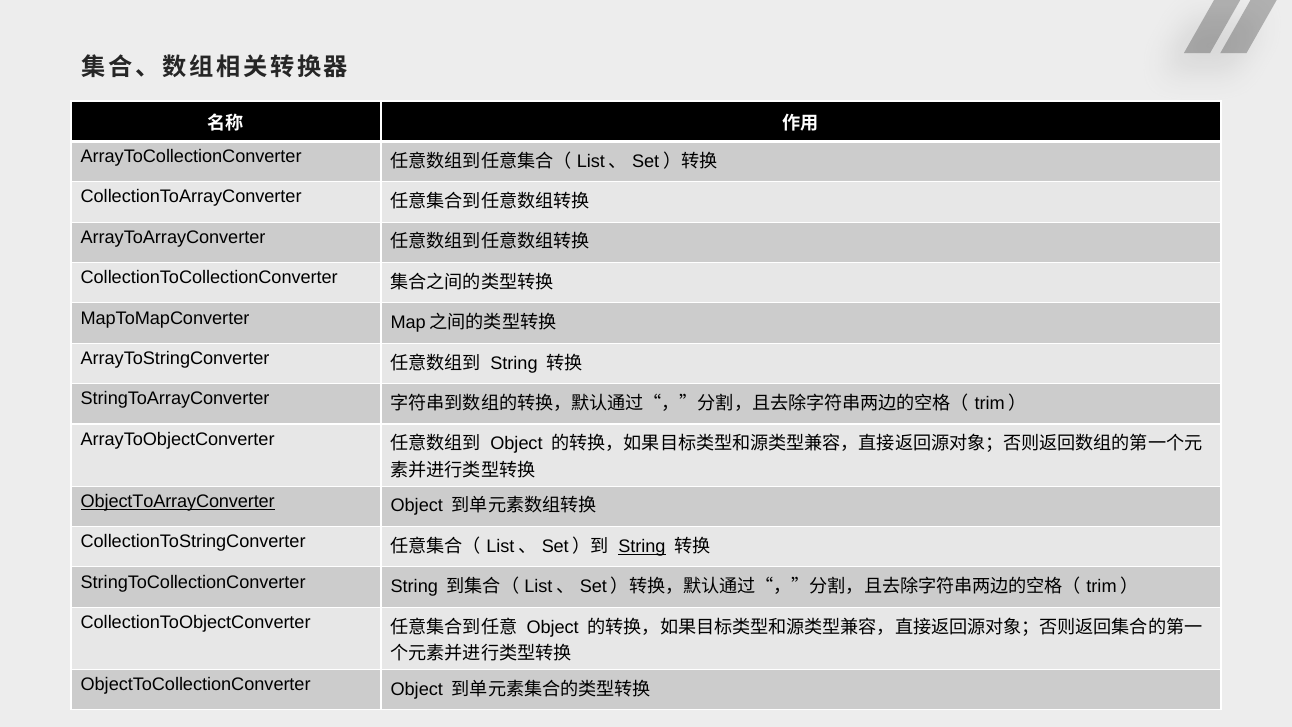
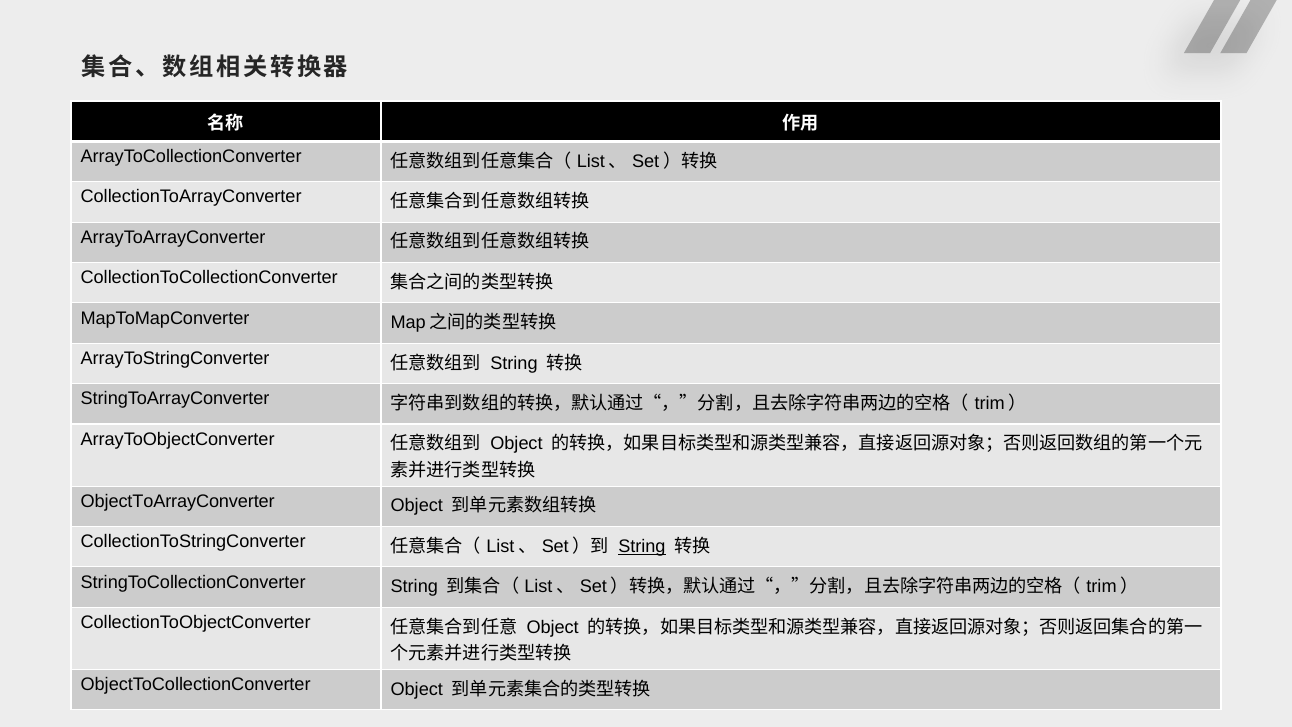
ObjectToArrayConverter underline: present -> none (178, 501)
